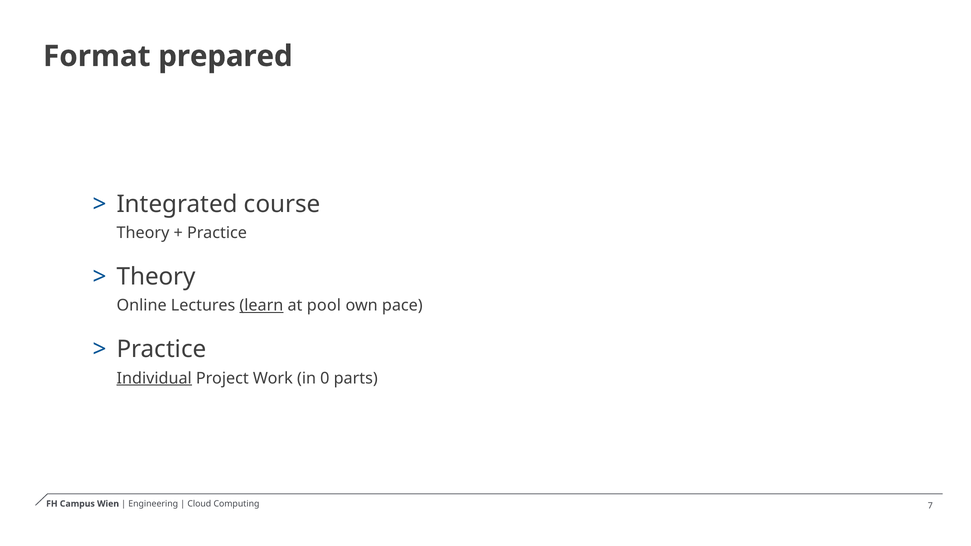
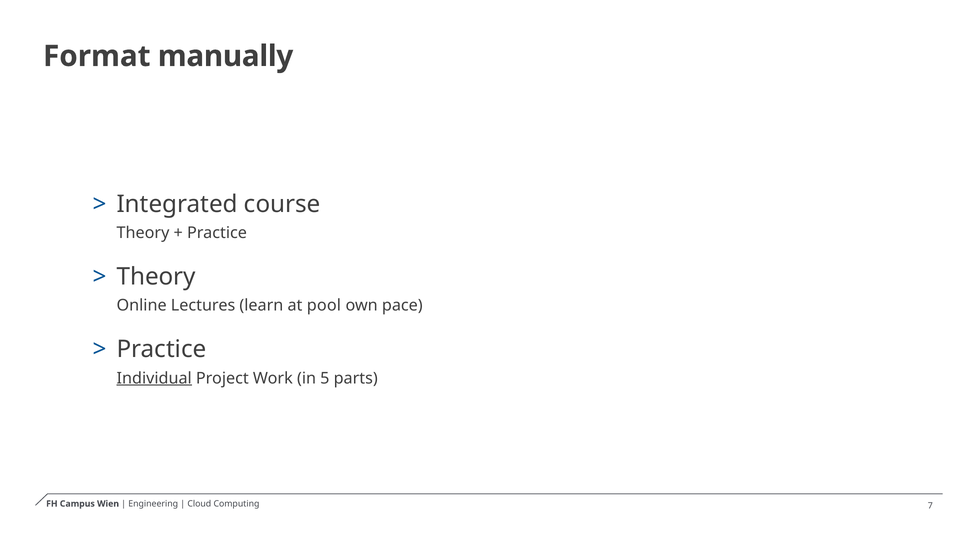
prepared: prepared -> manually (226, 56)
learn underline: present -> none (261, 306)
0: 0 -> 5 (325, 378)
